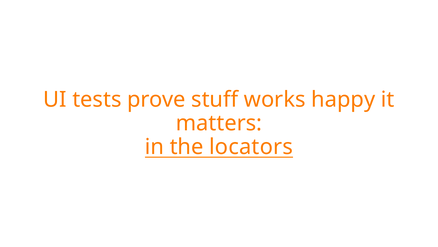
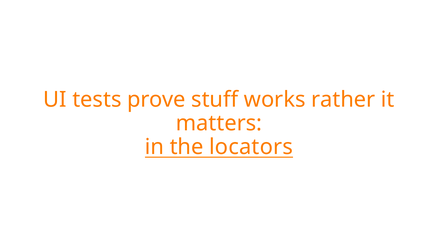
happy: happy -> rather (343, 99)
